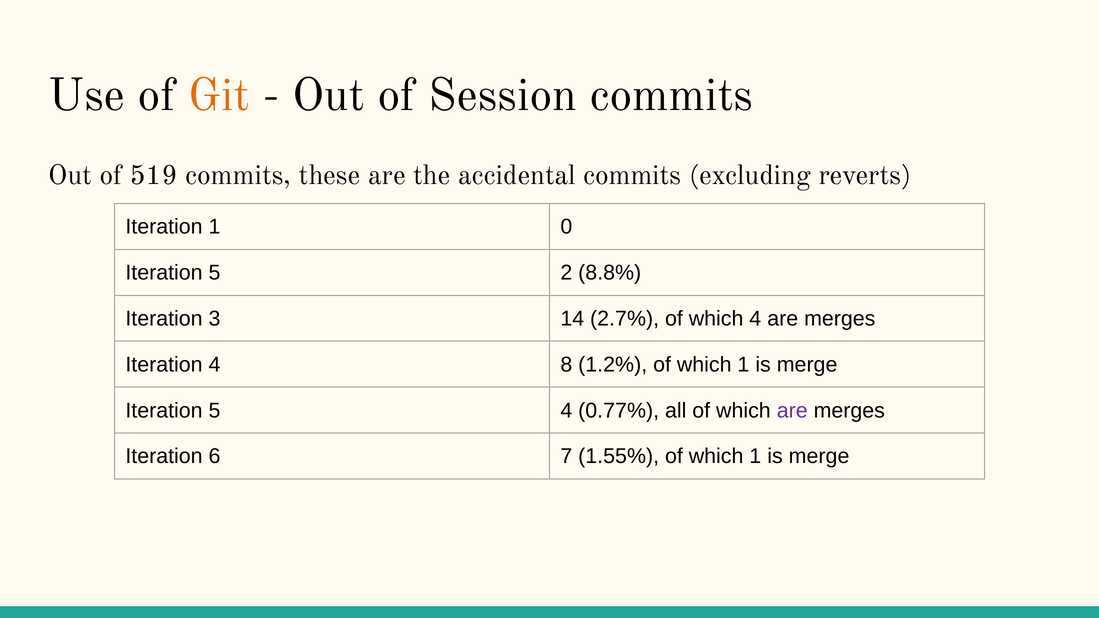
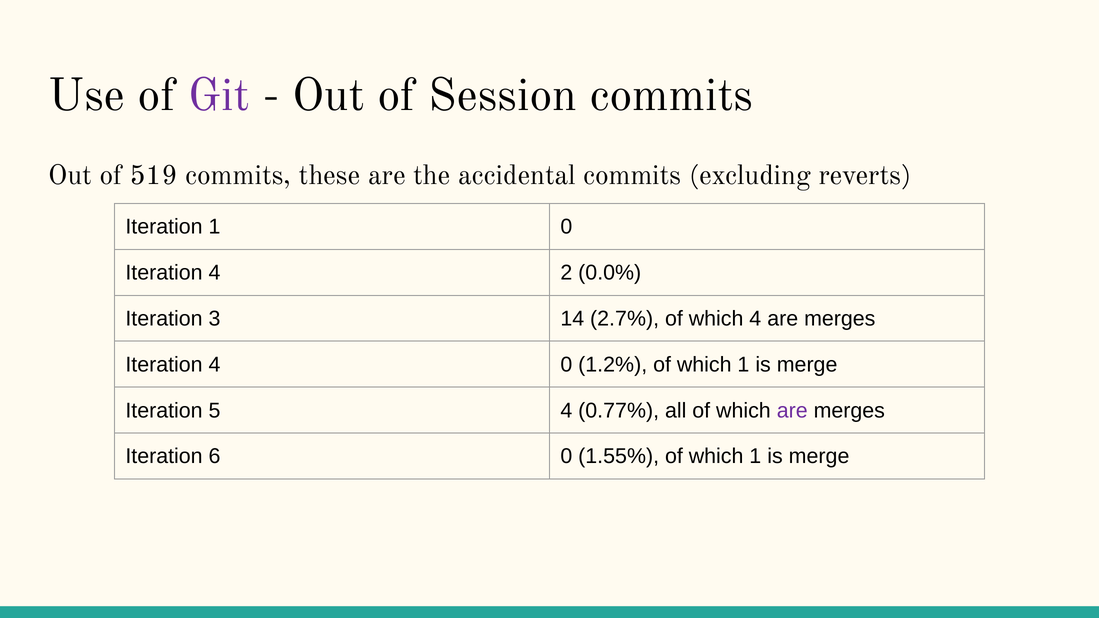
Git colour: orange -> purple (219, 95)
5: 5 -> 4 (215, 273)
8.8%: 8.8% -> 0.0% (610, 273)
4 8: 8 -> 0 (566, 365)
6 7: 7 -> 0 (566, 457)
